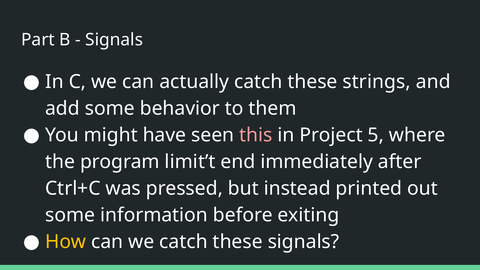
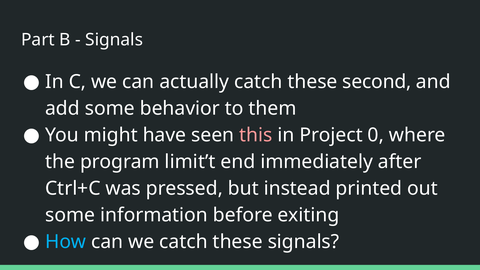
strings: strings -> second (377, 82)
5: 5 -> 0 (376, 135)
How colour: yellow -> light blue (66, 242)
